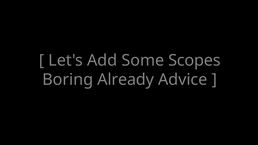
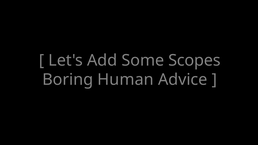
Already: Already -> Human (126, 80)
